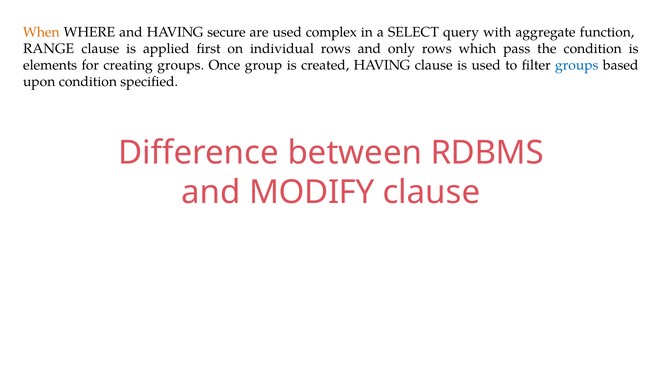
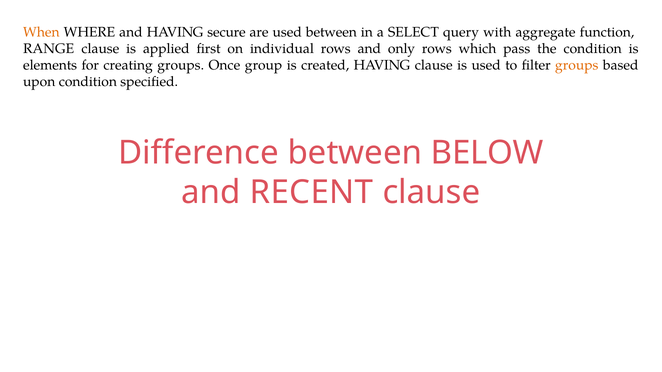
used complex: complex -> between (331, 32)
groups colour: blue -> orange (577, 65)
RDBMS: RDBMS -> BELOW (487, 153)
MODIFY: MODIFY -> RECENT (311, 193)
